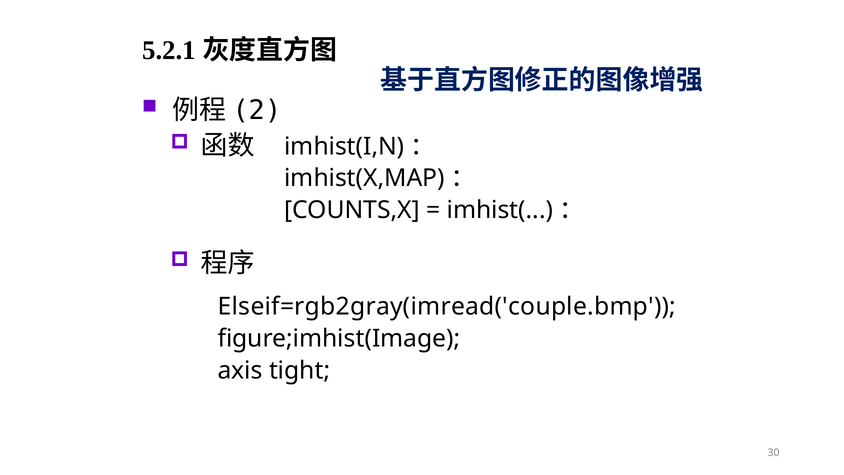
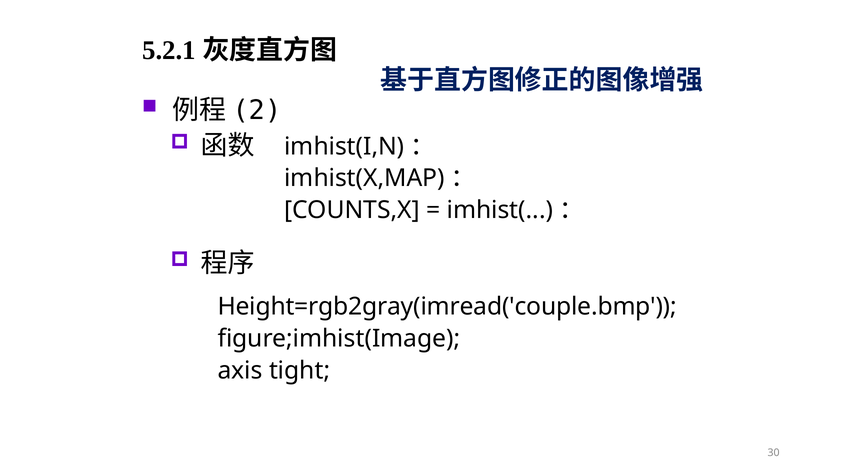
Elseif=rgb2gray(imread('couple.bmp: Elseif=rgb2gray(imread('couple.bmp -> Height=rgb2gray(imread('couple.bmp (447, 307)
